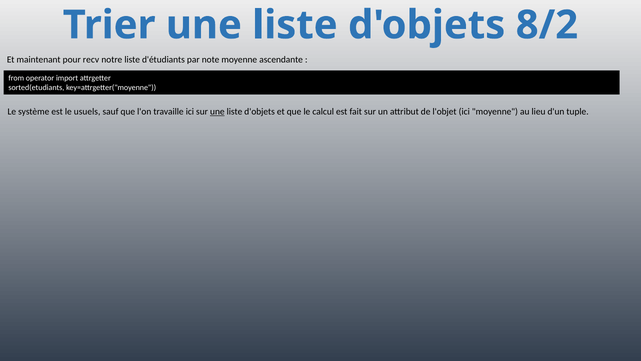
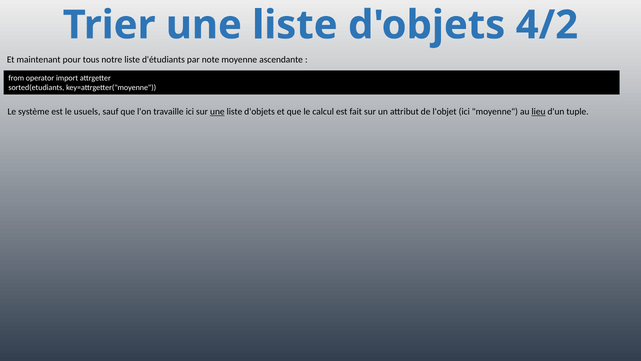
8/2: 8/2 -> 4/2 (547, 25)
recv: recv -> tous (91, 60)
lieu underline: none -> present (539, 112)
